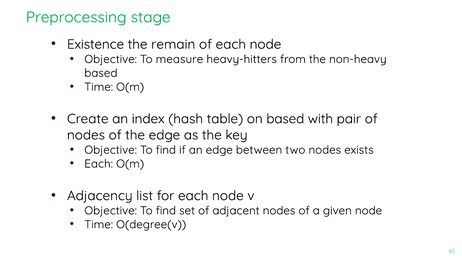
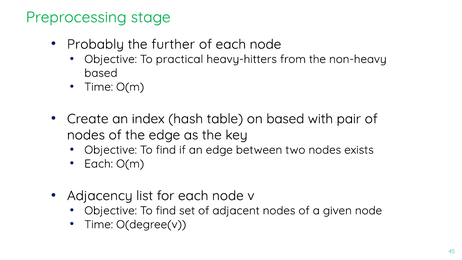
Existence: Existence -> Probably (95, 44)
remain: remain -> further (173, 44)
measure: measure -> practical (179, 59)
